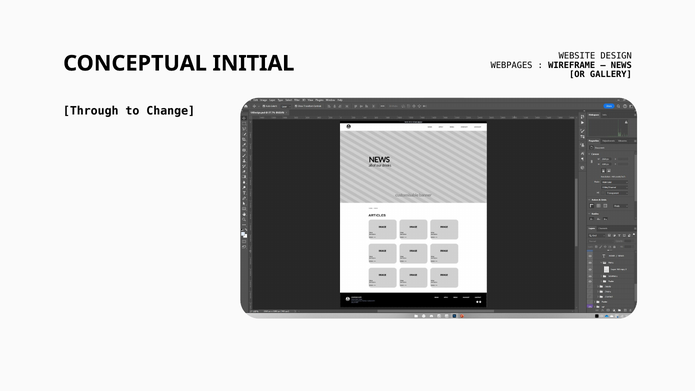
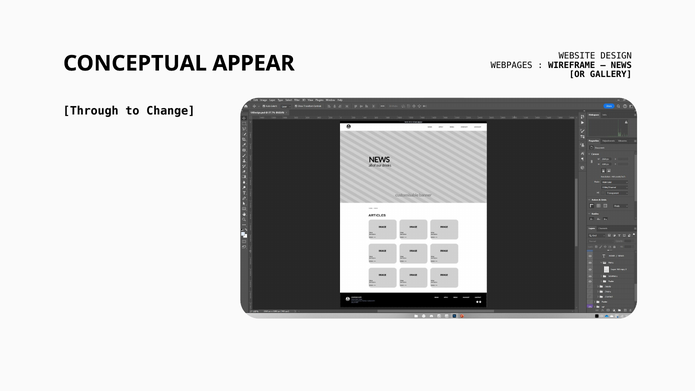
INITIAL: INITIAL -> APPEAR (253, 63)
